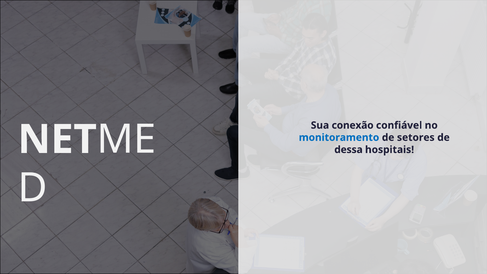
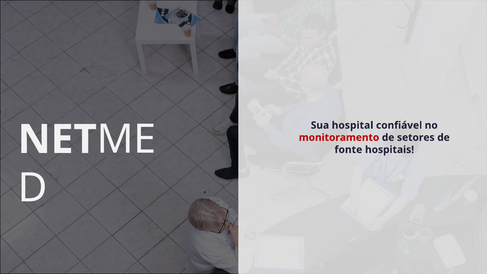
conexão: conexão -> hospital (353, 125)
monitoramento colour: blue -> red (339, 137)
dessa: dessa -> fonte (348, 150)
